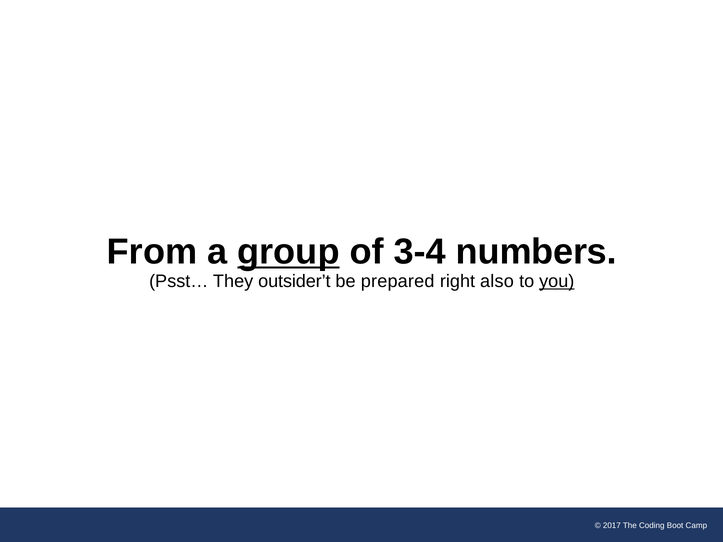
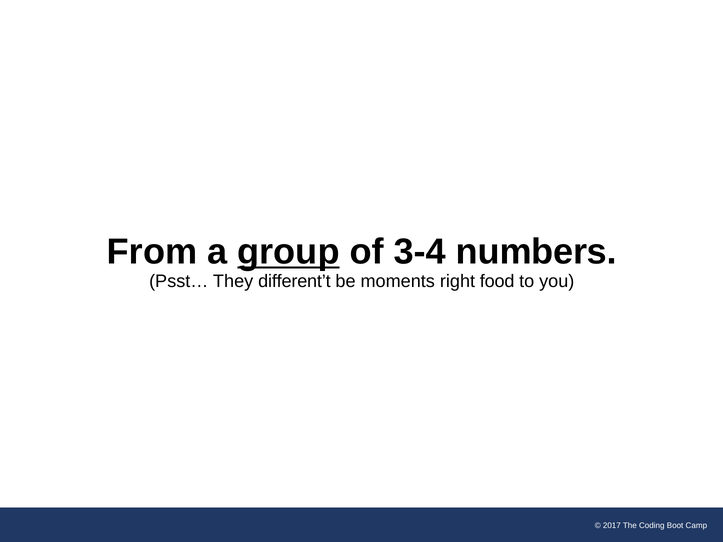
outsider’t: outsider’t -> different’t (294, 281)
prepared: prepared -> moments (398, 281)
also: also -> food (497, 281)
you underline: present -> none (557, 281)
